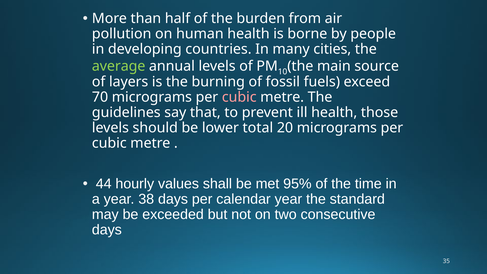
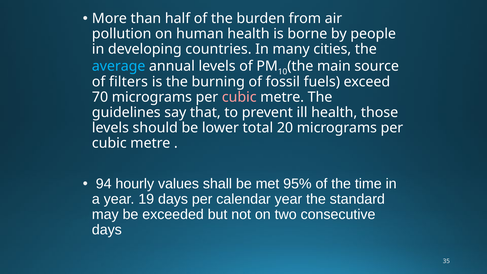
average colour: light green -> light blue (119, 66)
layers: layers -> filters (129, 82)
44: 44 -> 94 (104, 184)
38: 38 -> 19 (146, 199)
